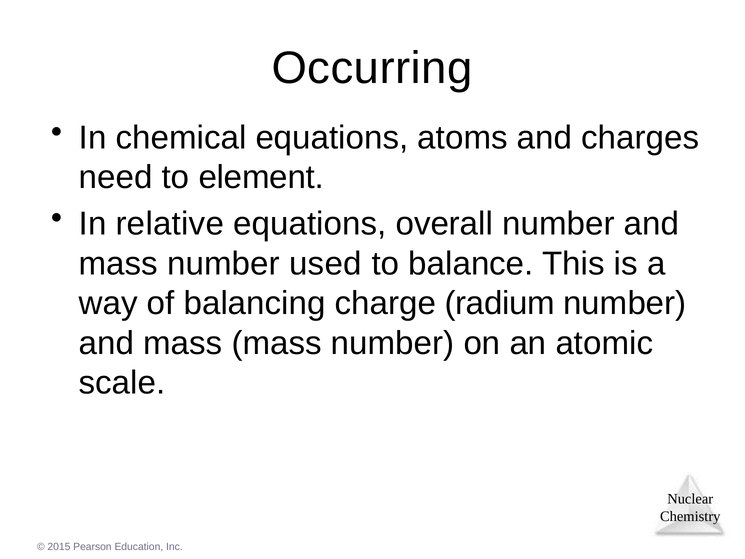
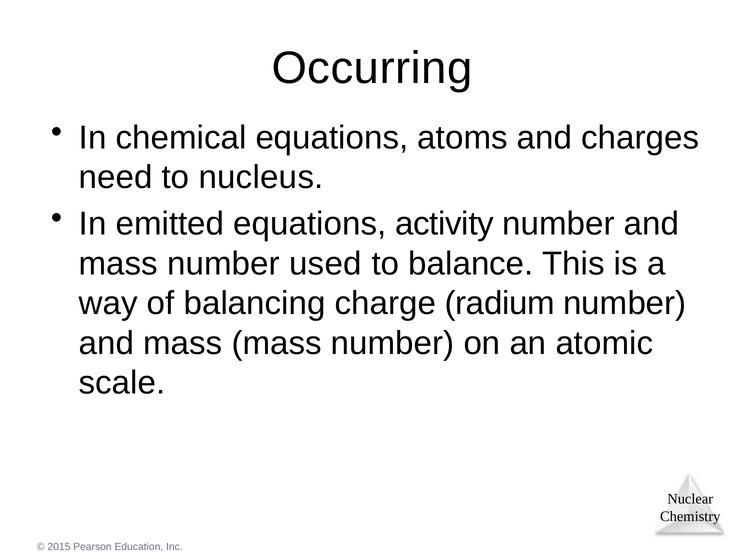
element: element -> nucleus (261, 177)
relative: relative -> emitted (170, 224)
overall: overall -> activity (445, 224)
